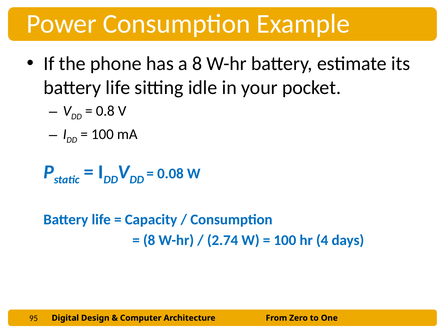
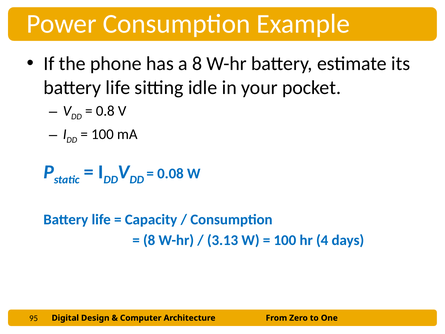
2.74: 2.74 -> 3.13 (223, 240)
